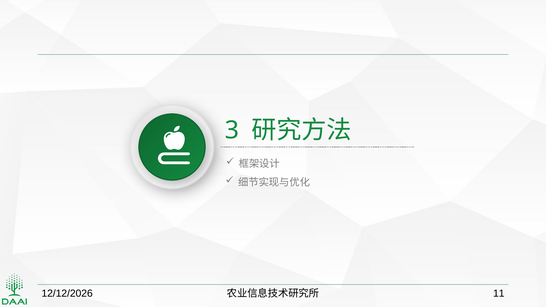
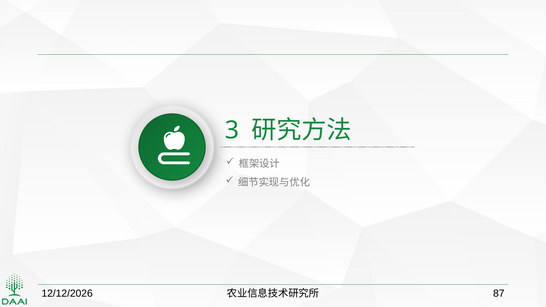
11: 11 -> 87 (499, 294)
